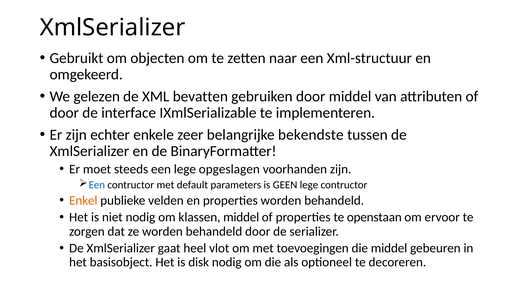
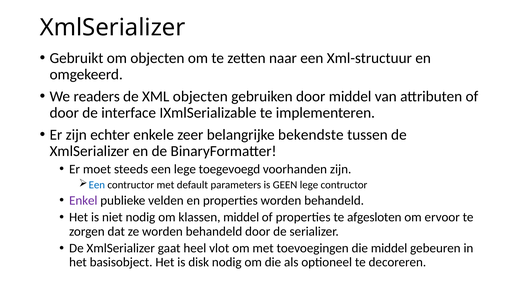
gelezen: gelezen -> readers (97, 96)
XML bevatten: bevatten -> objecten (200, 96)
opgeslagen: opgeslagen -> toegevoegd (229, 169)
Enkel colour: orange -> purple (83, 200)
openstaan: openstaan -> afgesloten (374, 217)
